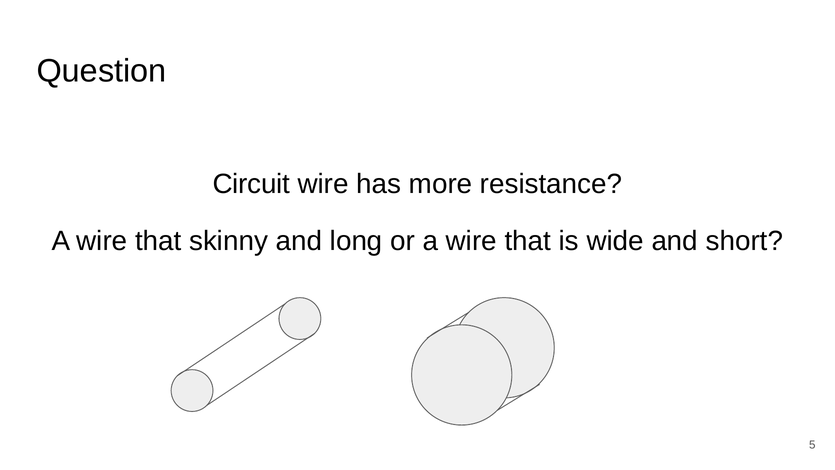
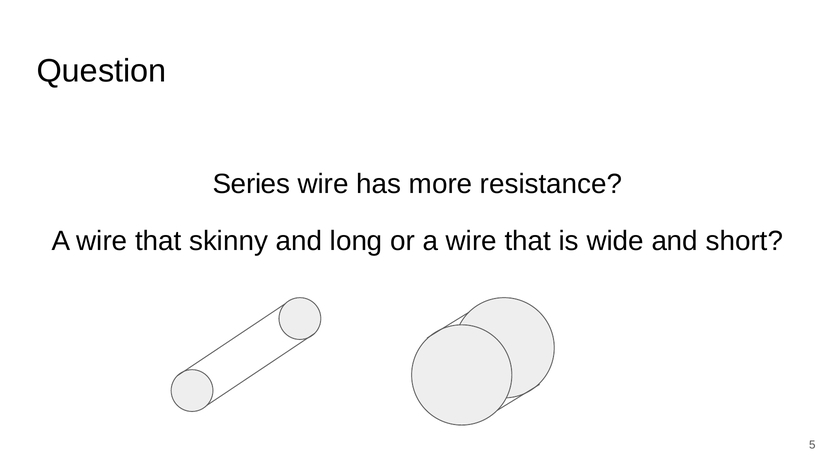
Circuit: Circuit -> Series (251, 184)
